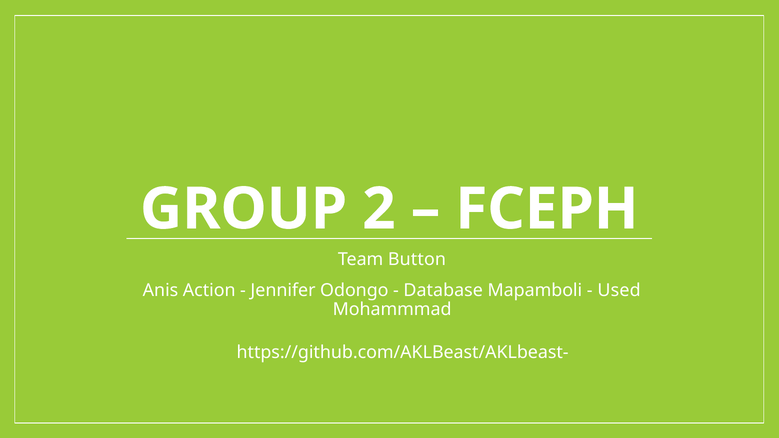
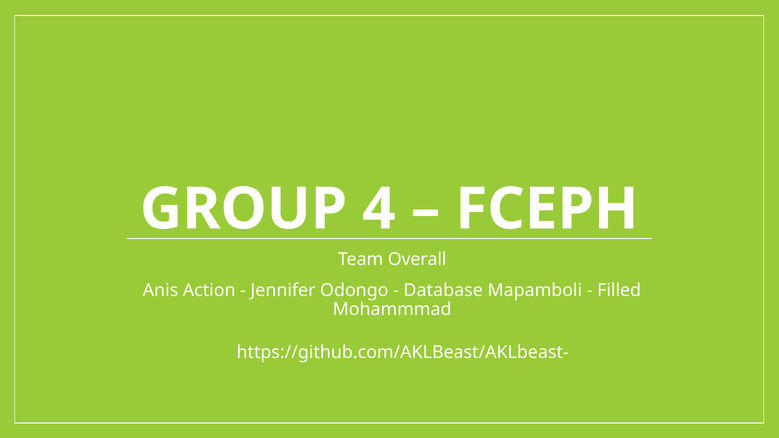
2: 2 -> 4 (379, 209)
Button: Button -> Overall (417, 260)
Used: Used -> Filled (619, 290)
